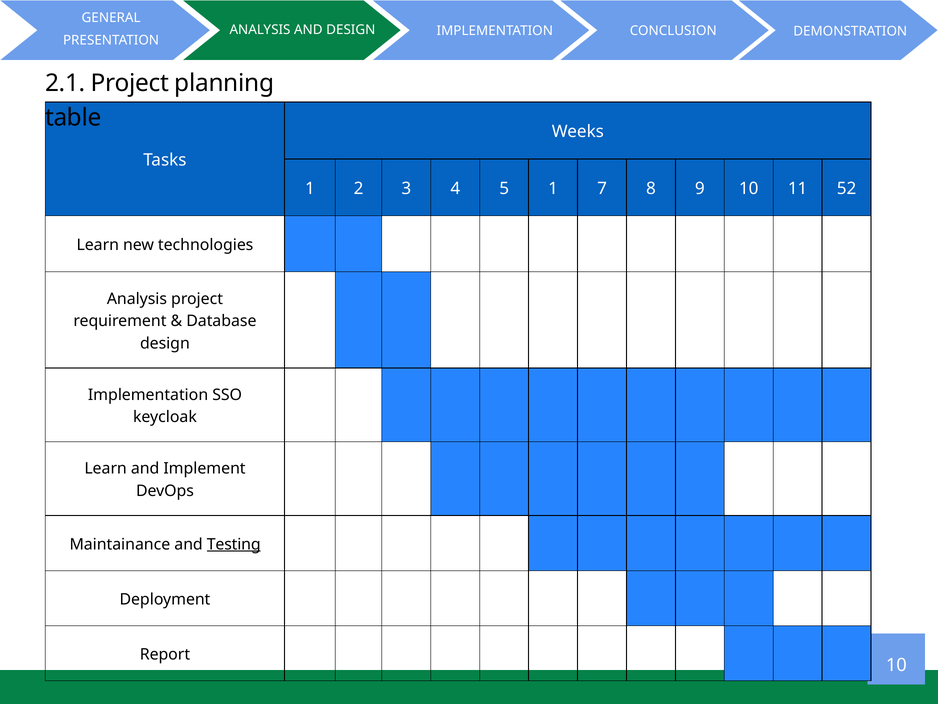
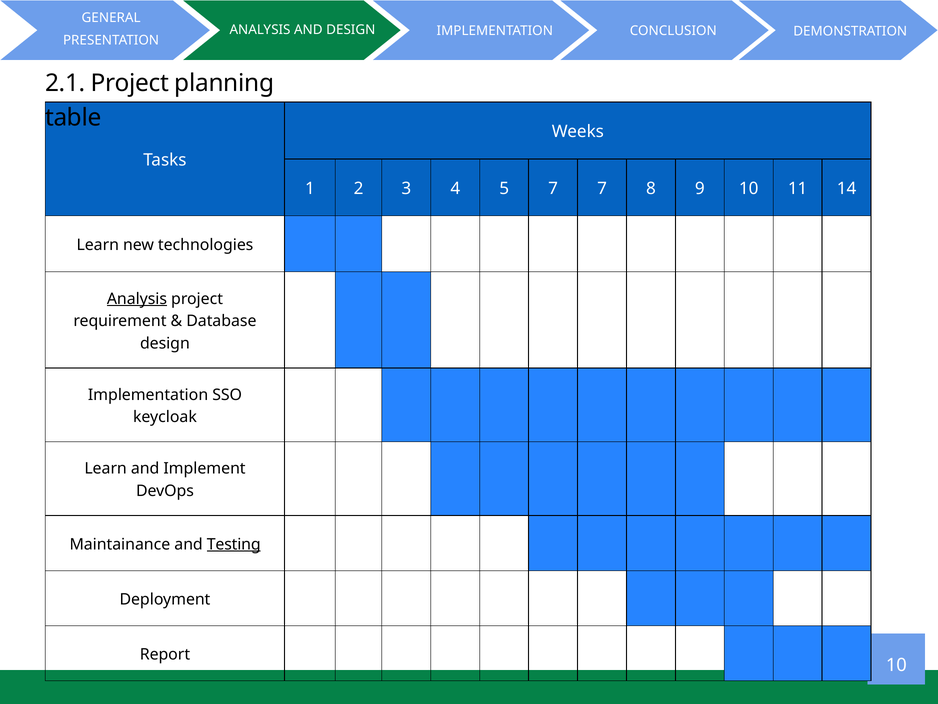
5 1: 1 -> 7 (553, 189)
52: 52 -> 14 (847, 189)
Analysis underline: none -> present (137, 299)
